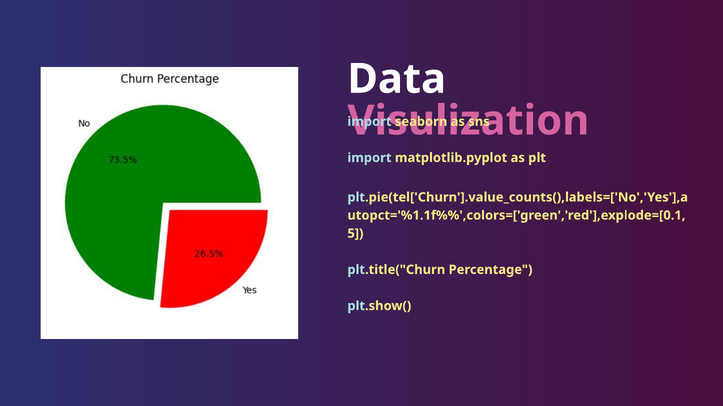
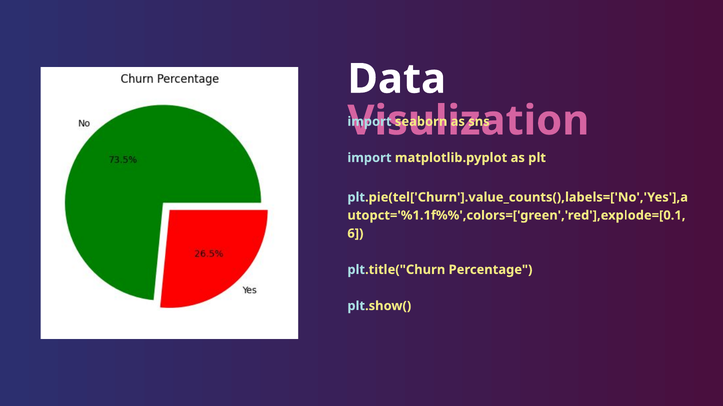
5: 5 -> 6 (355, 234)
